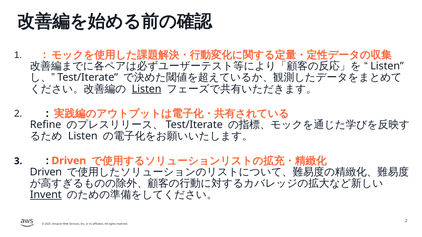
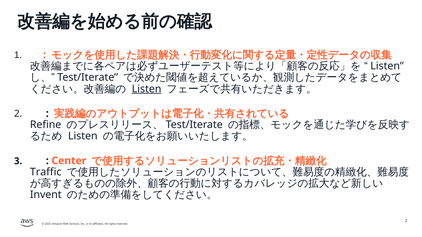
Driven: Driven -> Center (69, 161)
Driven: Driven -> Traffic (46, 172)
Invent underline: present -> none (46, 195)
